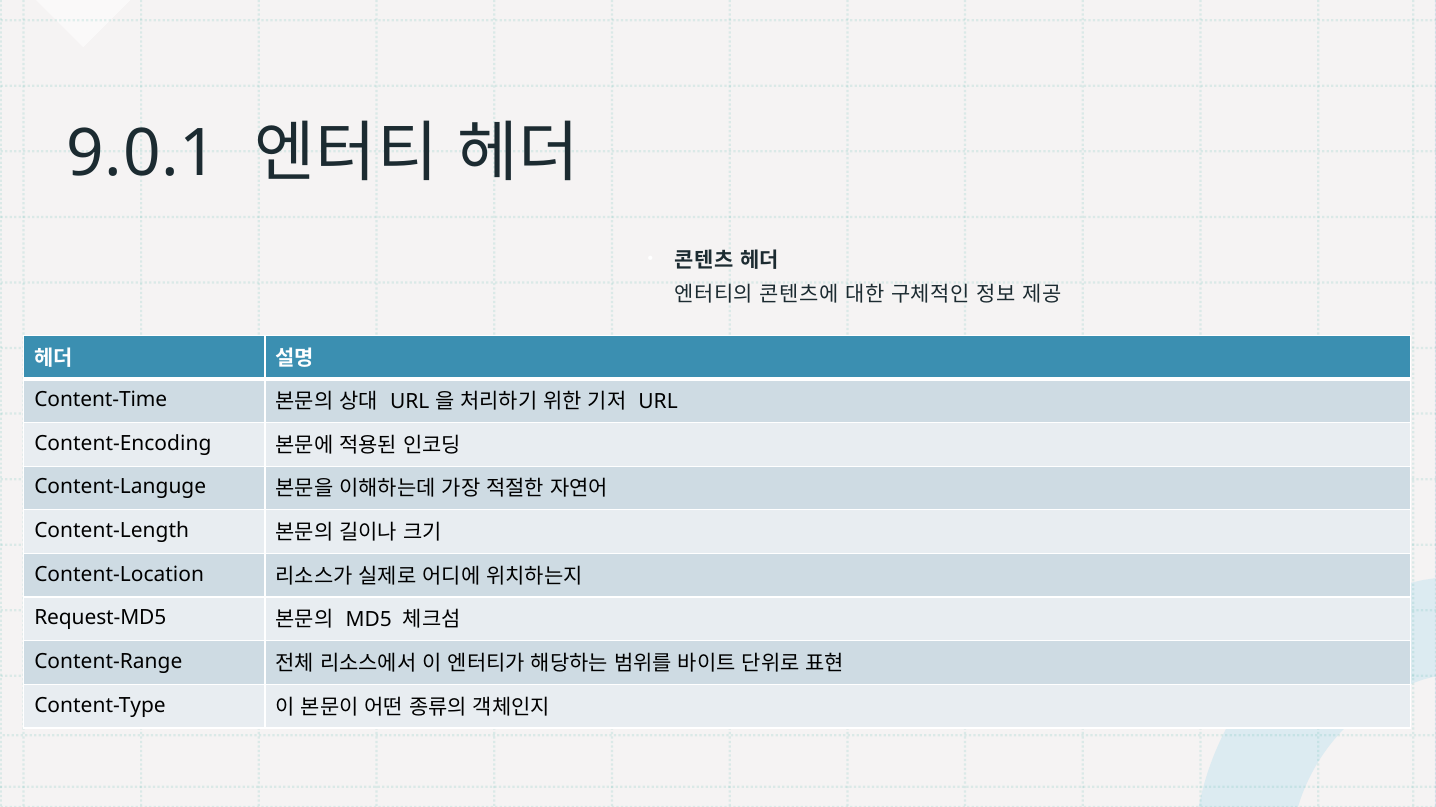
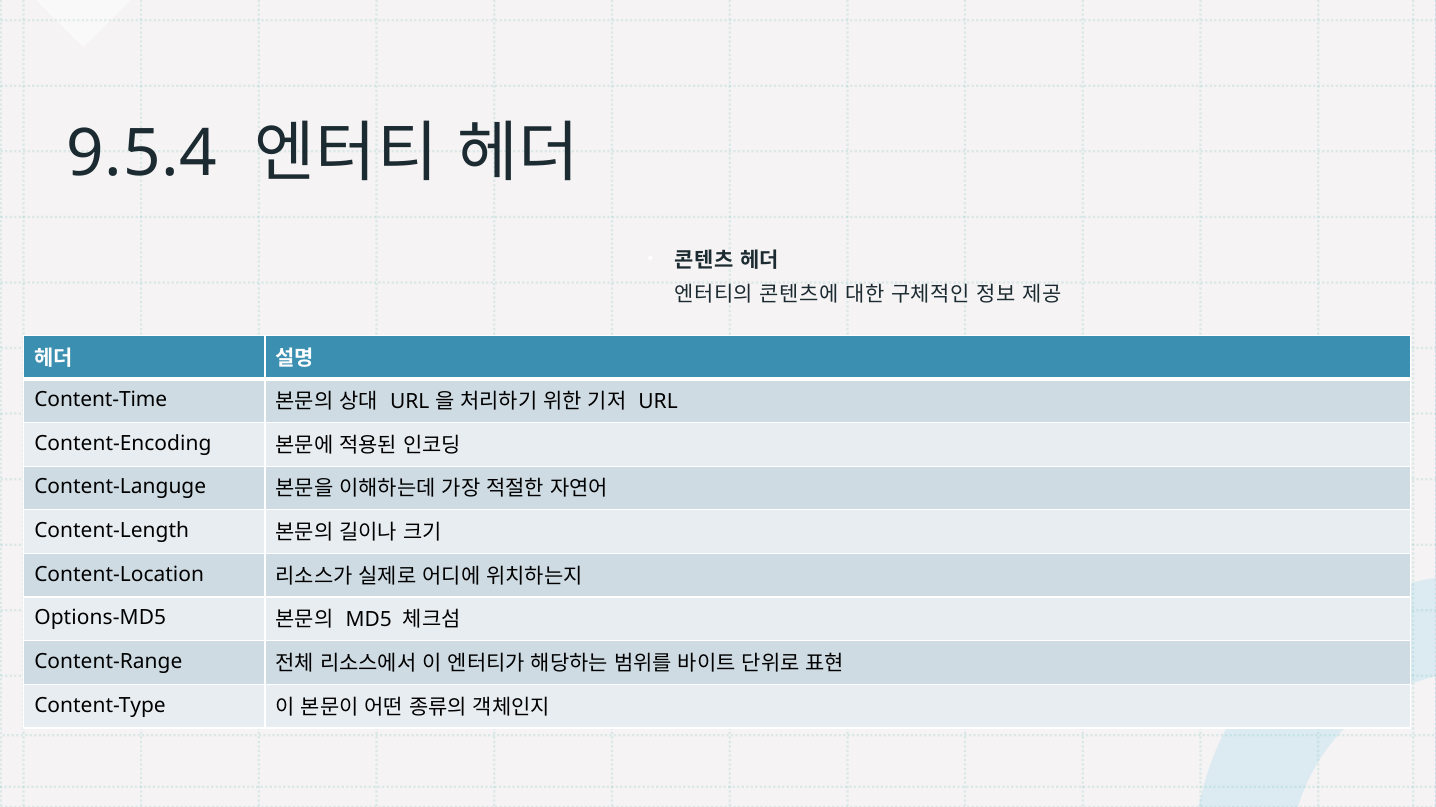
9.0.1: 9.0.1 -> 9.5.4 (142, 154)
Request-MD5: Request-MD5 -> Options-MD5 (100, 619)
